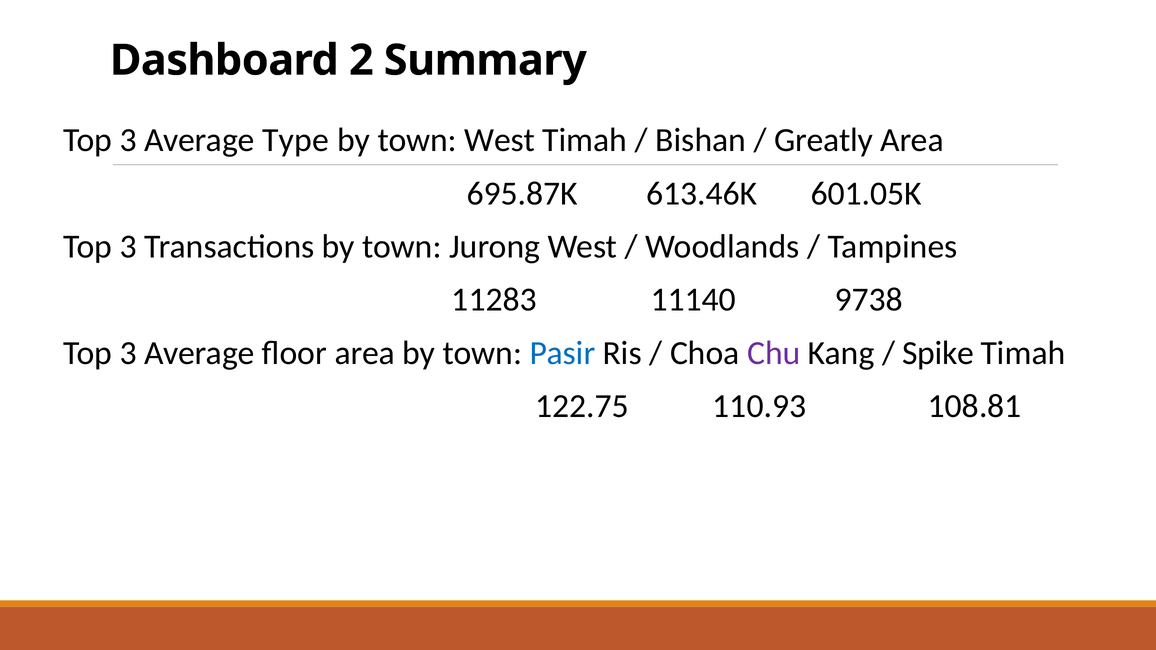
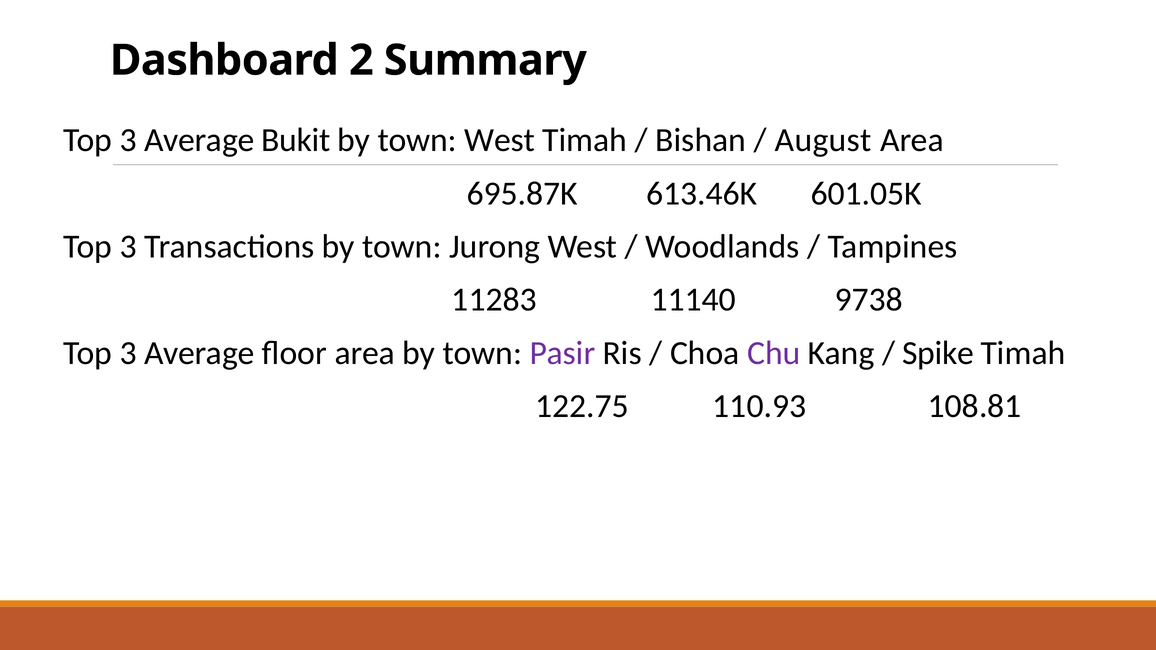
Type: Type -> Bukit (296, 140)
Greatly: Greatly -> August (823, 140)
Pasir colour: blue -> purple (562, 353)
